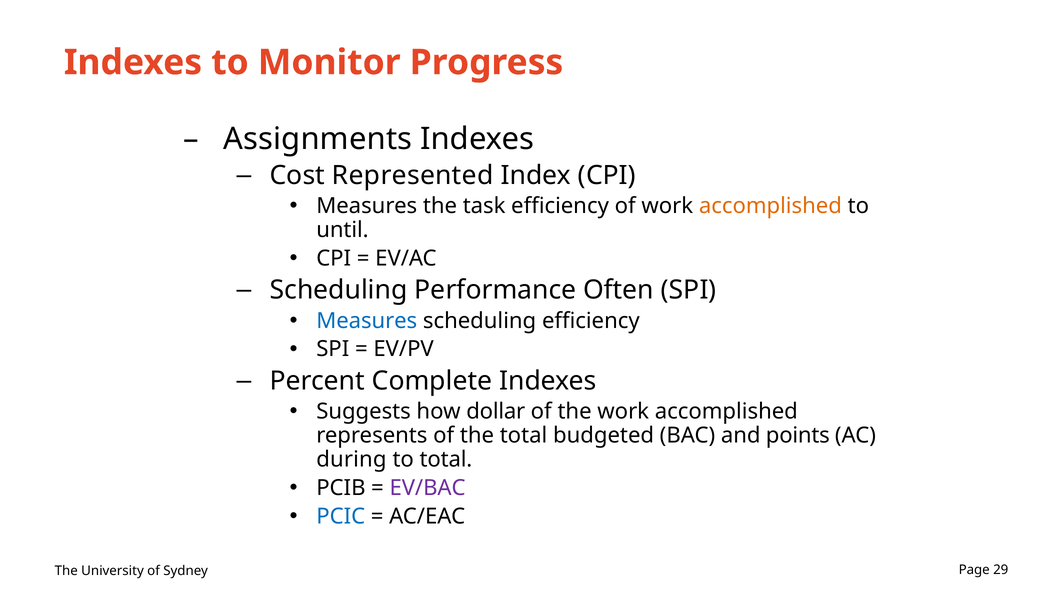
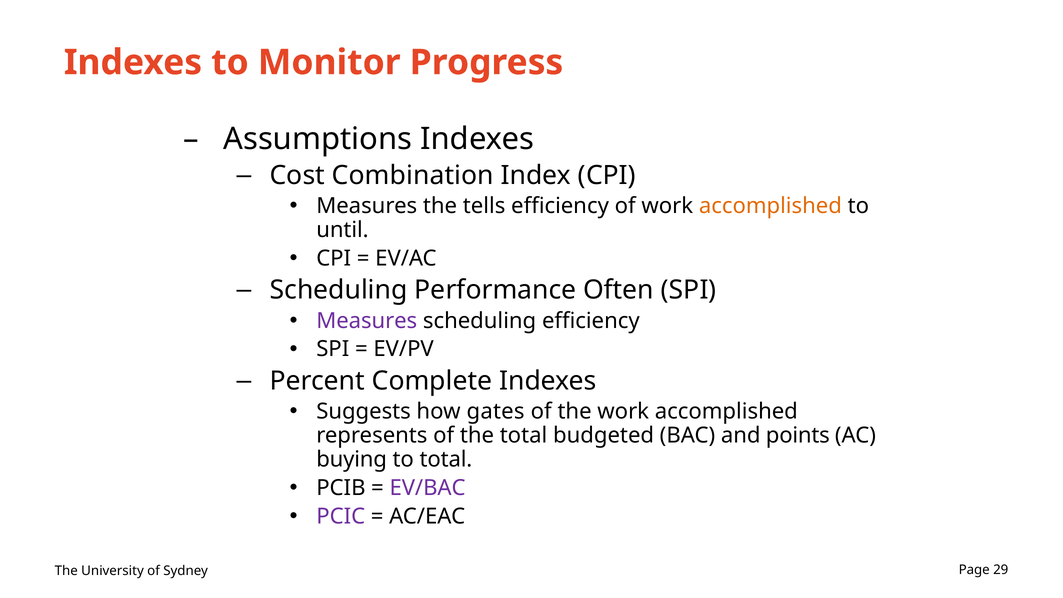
Assignments: Assignments -> Assumptions (318, 139)
Represented: Represented -> Combination (413, 175)
task: task -> tells (484, 206)
Measures colour: blue -> purple (367, 321)
dollar: dollar -> gates (496, 412)
during: during -> buying (352, 459)
PCIC colour: blue -> purple (341, 516)
